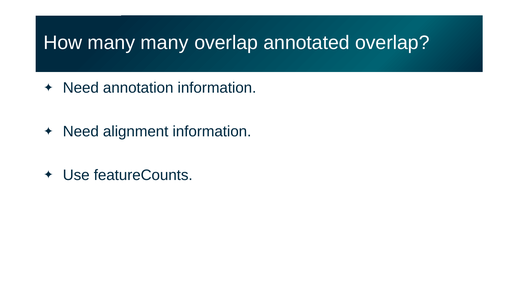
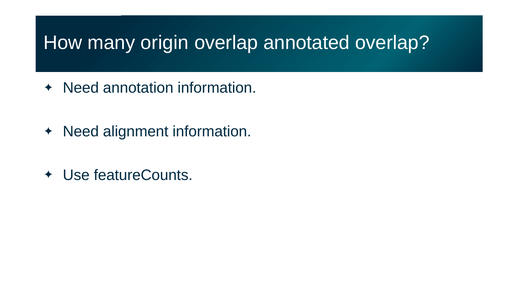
many many: many -> origin (165, 43)
